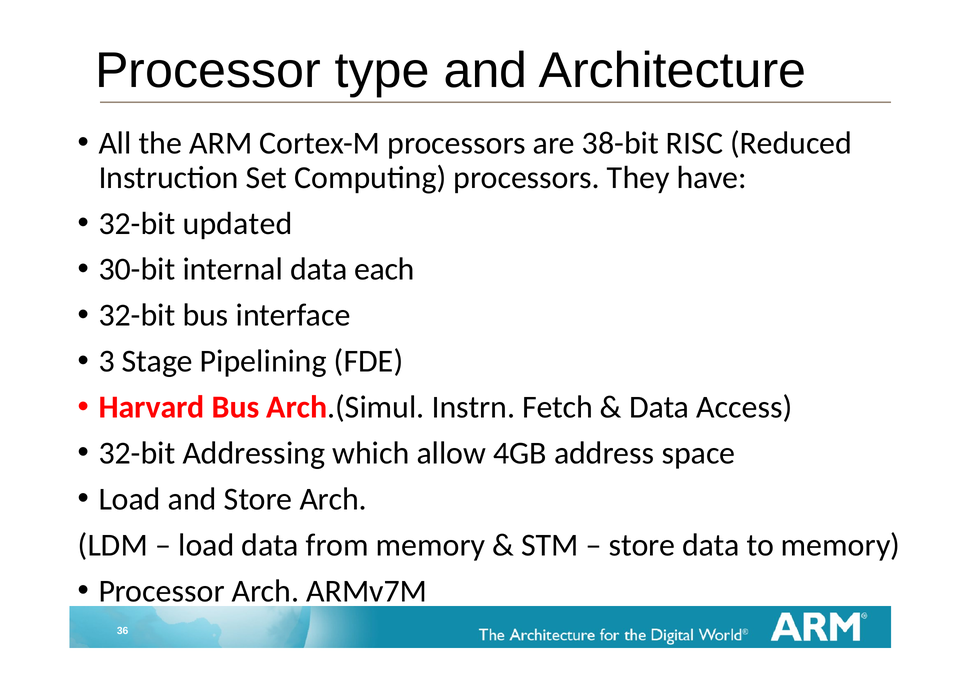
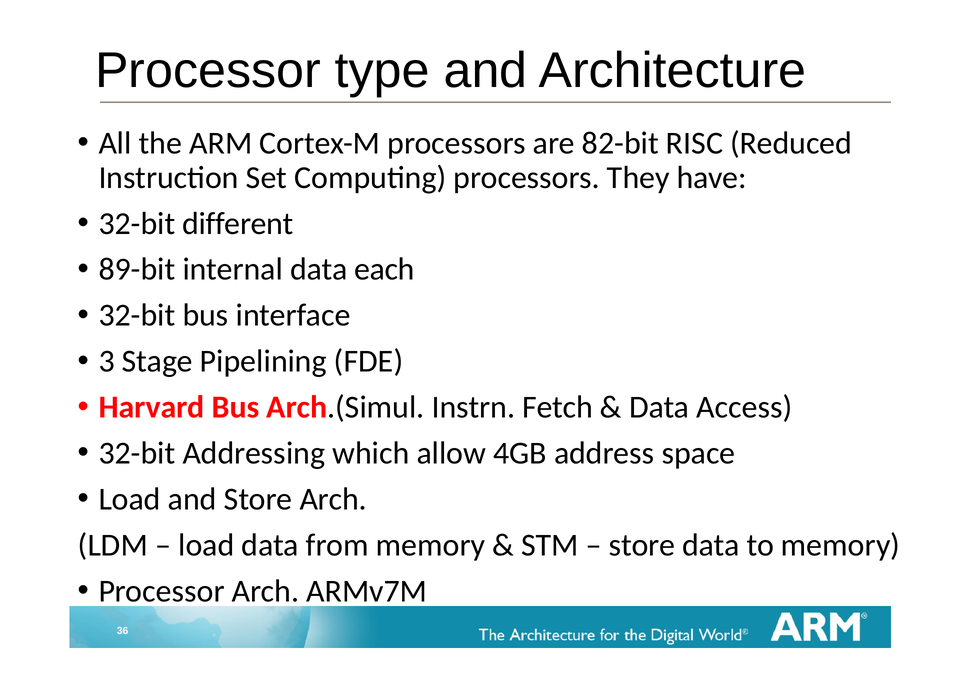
38-bit: 38-bit -> 82-bit (620, 143)
updated: updated -> different (238, 224)
30-bit: 30-bit -> 89-bit (137, 269)
